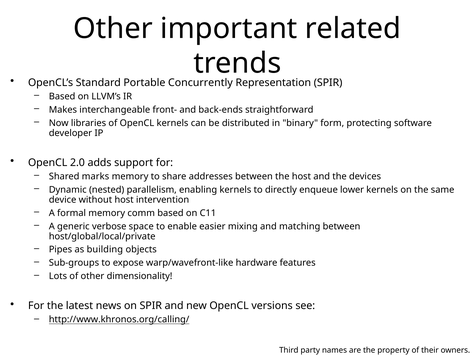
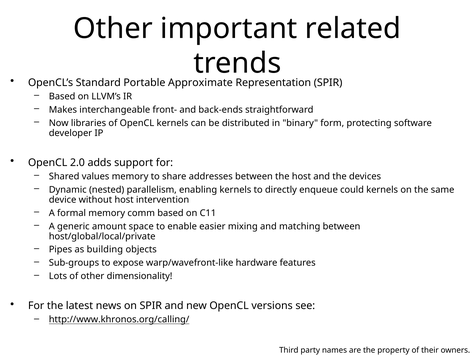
Concurrently: Concurrently -> Approximate (200, 83)
marks: marks -> values (96, 177)
lower: lower -> could (352, 190)
verbose: verbose -> amount (109, 226)
